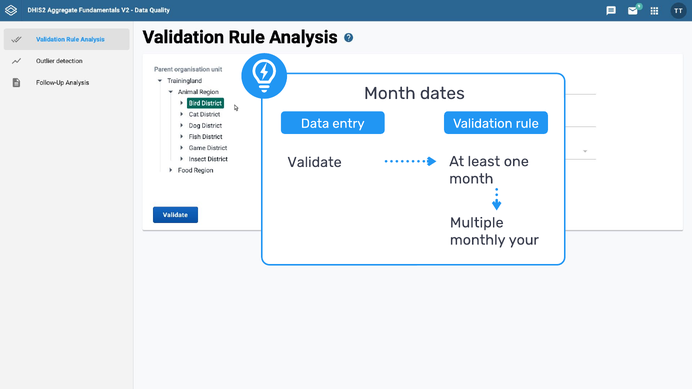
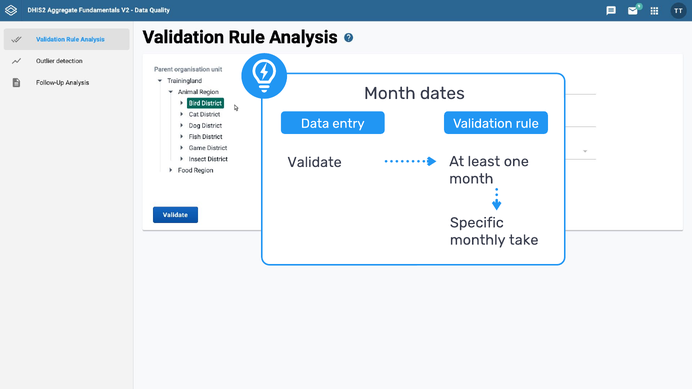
Multiple: Multiple -> Specific (477, 223)
your: your -> take (524, 240)
